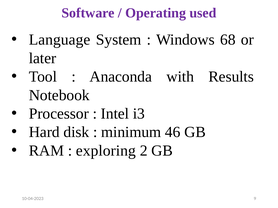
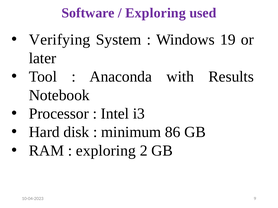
Operating: Operating -> Exploring (156, 13)
Language: Language -> Verifying (60, 40)
68: 68 -> 19 (228, 40)
46: 46 -> 86 (173, 132)
